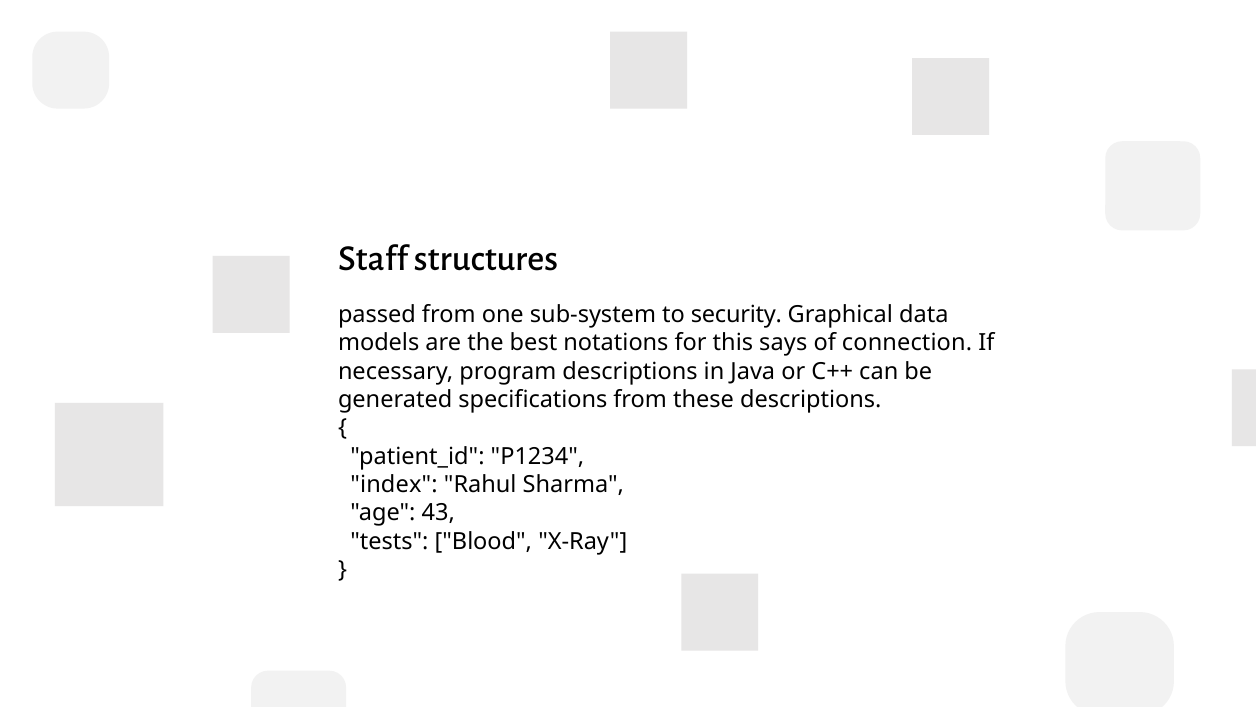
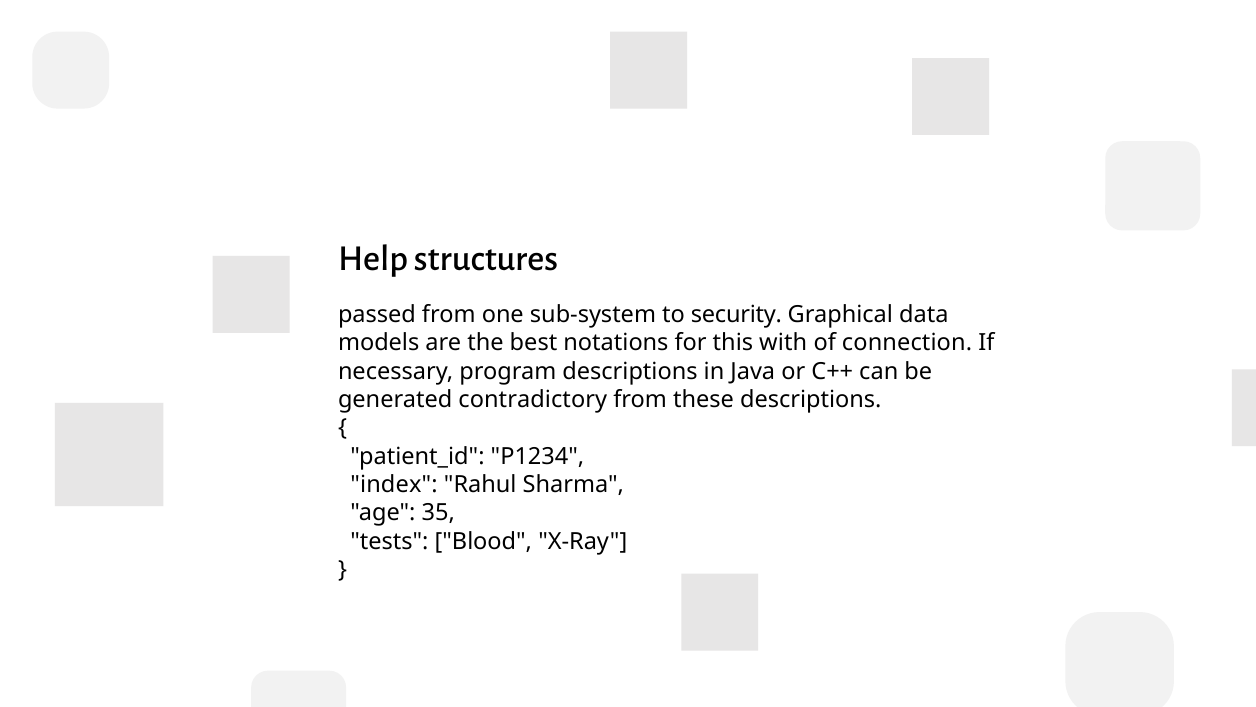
Staff: Staff -> Help (373, 258)
says: says -> with (783, 343)
specifications: specifications -> contradictory (533, 399)
43: 43 -> 35 (438, 513)
